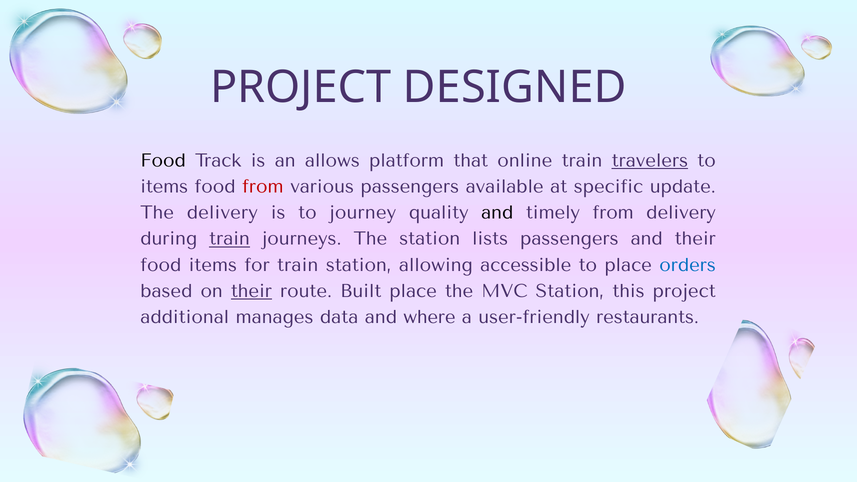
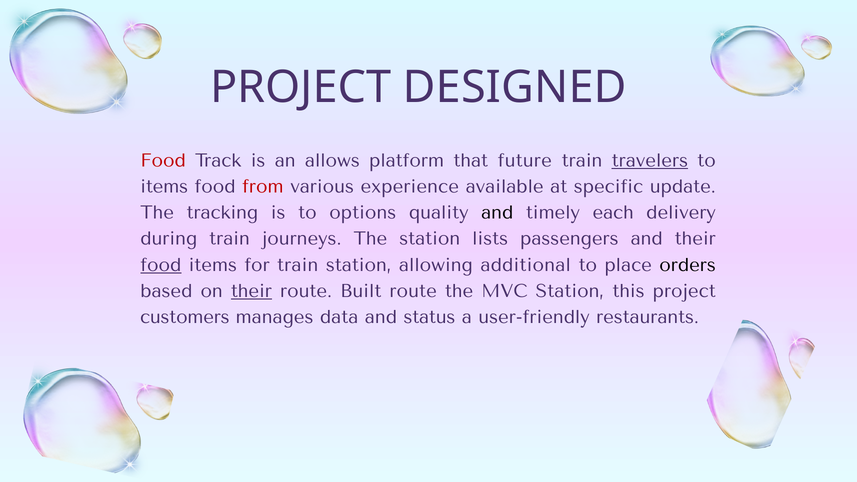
Food colour: black -> red (163, 161)
online: online -> future (525, 161)
various passengers: passengers -> experience (410, 187)
The delivery: delivery -> tracking (222, 213)
journey: journey -> options (363, 213)
timely from: from -> each (613, 213)
train underline: present -> none (230, 239)
food underline: none -> present (161, 265)
accessible: accessible -> additional (526, 265)
orders colour: blue -> black (688, 265)
Built place: place -> route (413, 291)
additional: additional -> customers (185, 317)
where: where -> status (429, 317)
